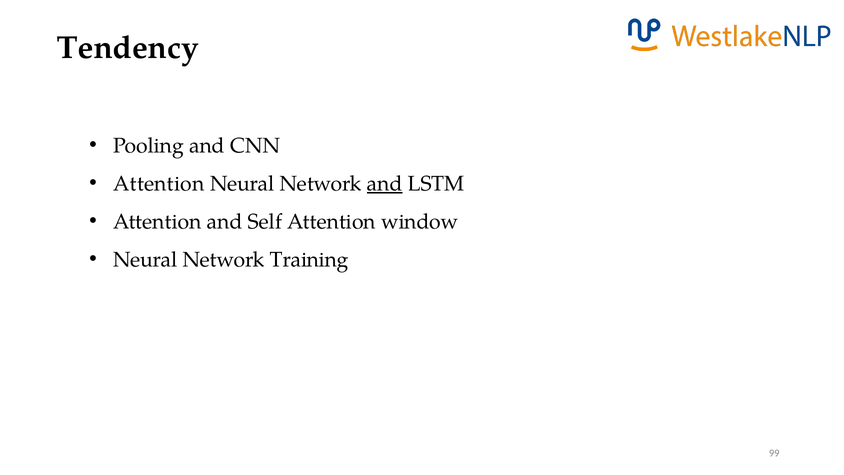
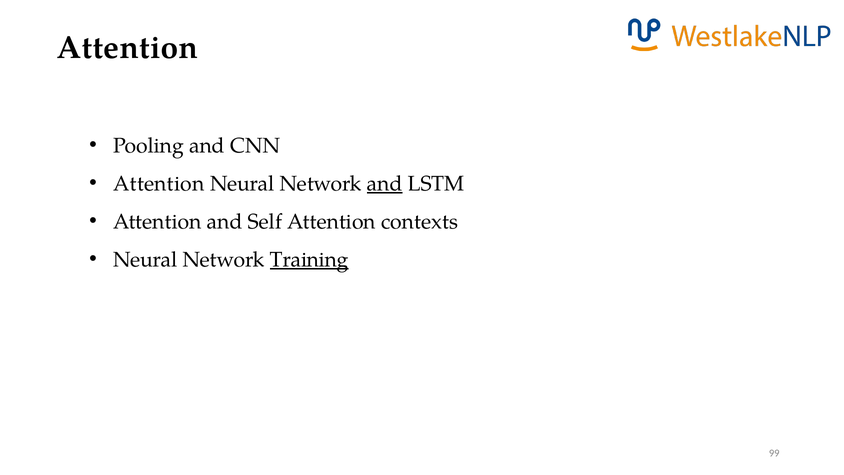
Tendency: Tendency -> Attention (128, 48)
window: window -> contexts (420, 222)
Training underline: none -> present (309, 260)
